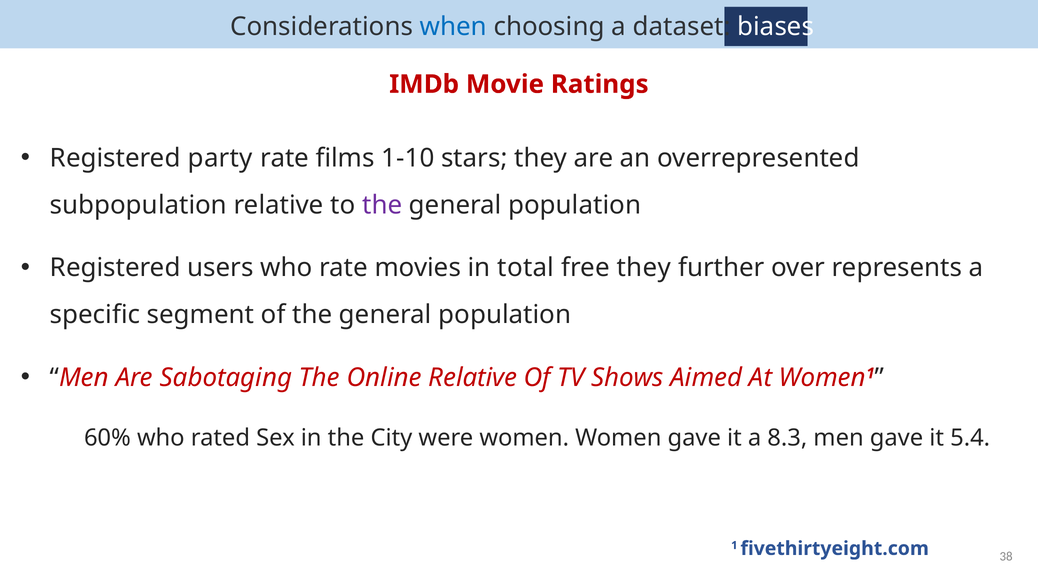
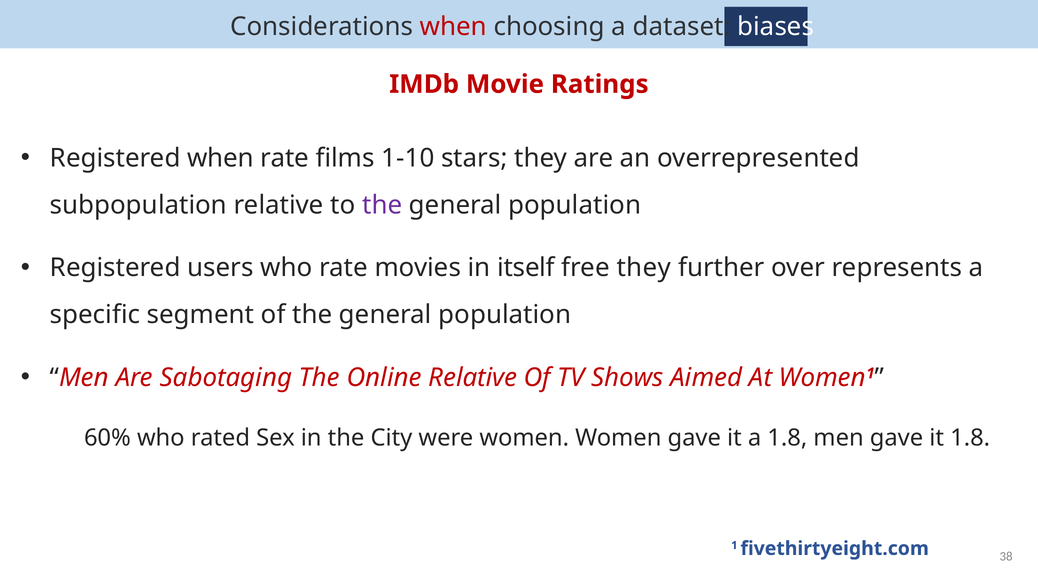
when colour: blue -> red (453, 27)
Registered party: party -> when (221, 158)
total: total -> itself (526, 268)
a 8.3: 8.3 -> 1.8 (787, 438)
it 5.4: 5.4 -> 1.8 (970, 438)
